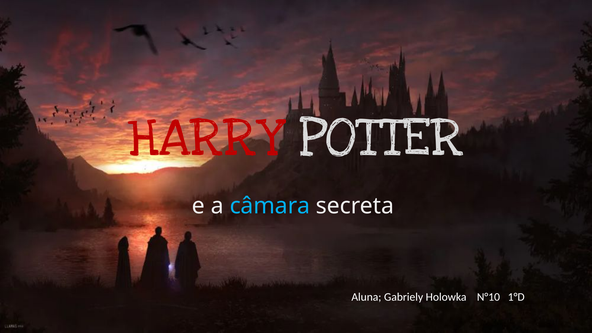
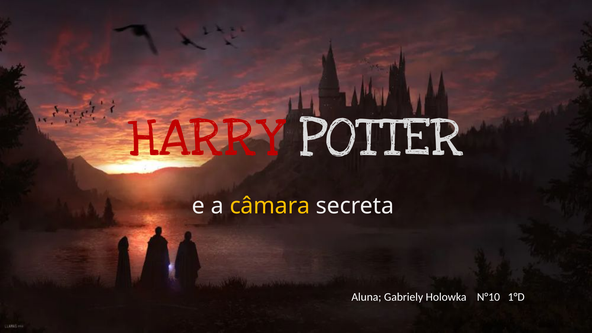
câmara colour: light blue -> yellow (270, 206)
